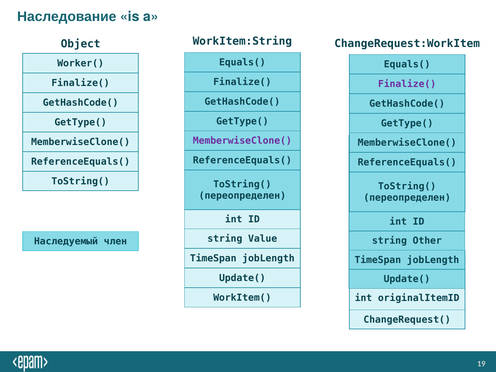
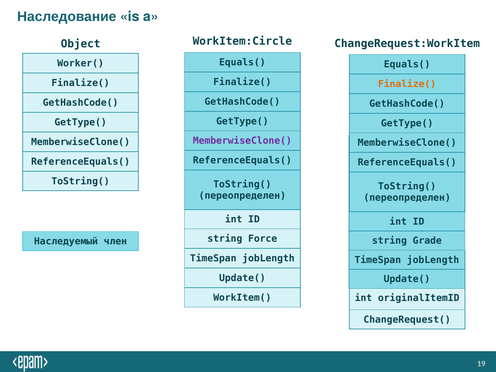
WorkItem:String: WorkItem:String -> WorkItem:Circle (242, 41)
Finalize( colour: purple -> orange (407, 84)
Value: Value -> Force (263, 239)
Other: Other -> Grade (427, 241)
